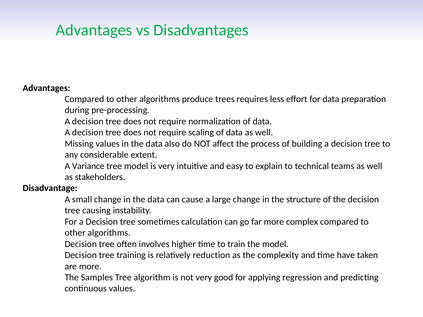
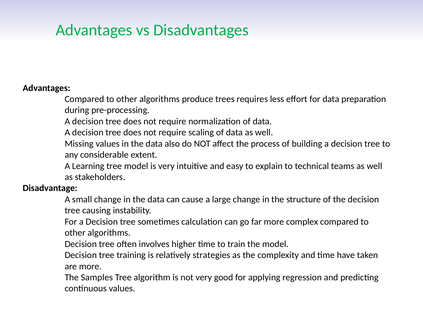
Variance: Variance -> Learning (88, 166)
reduction: reduction -> strategies (211, 256)
